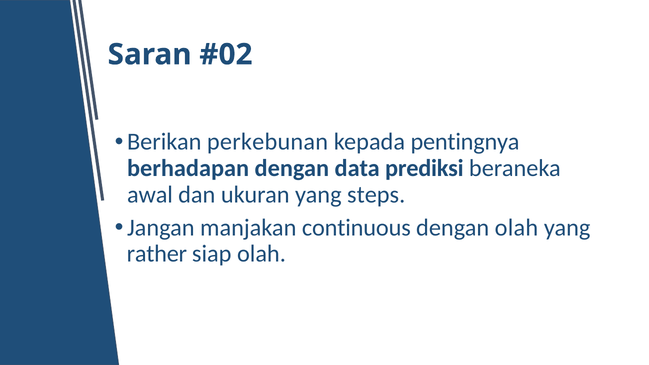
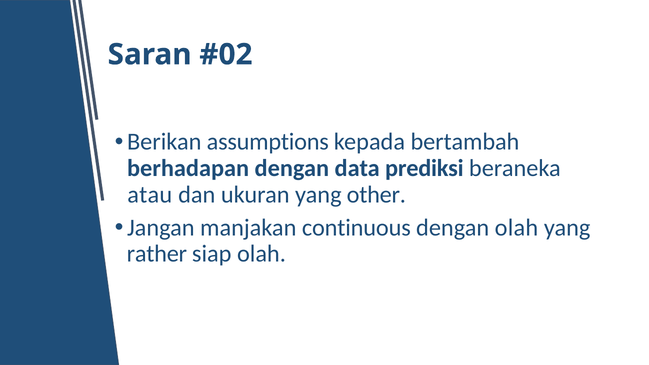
perkebunan: perkebunan -> assumptions (268, 142)
pentingnya: pentingnya -> bertambah (465, 142)
awal: awal -> atau (150, 195)
steps: steps -> other (376, 195)
